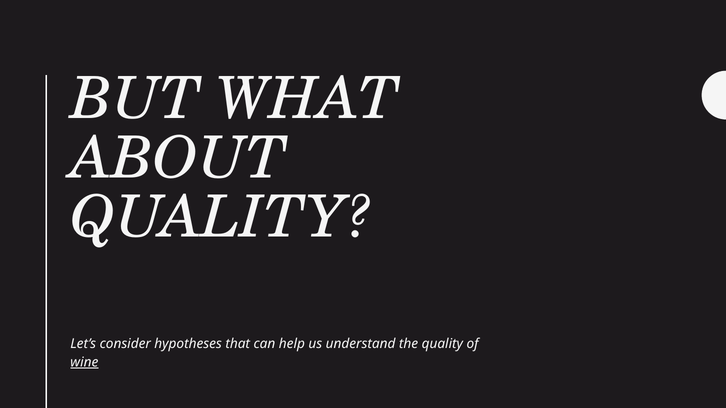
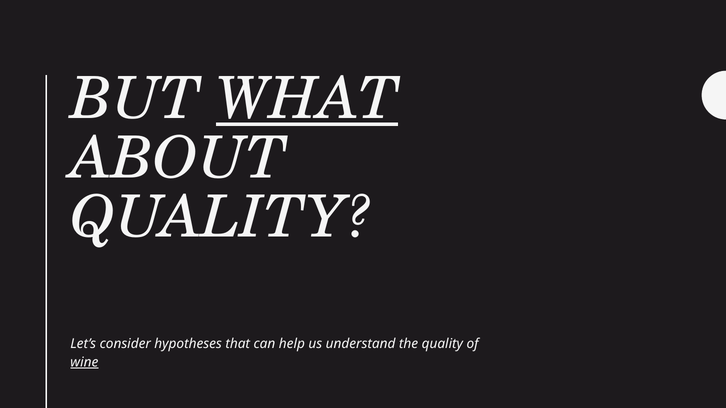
WHAT underline: none -> present (307, 99)
